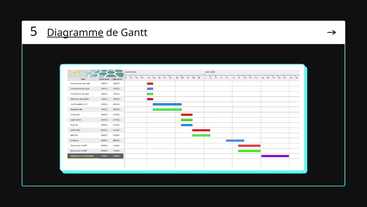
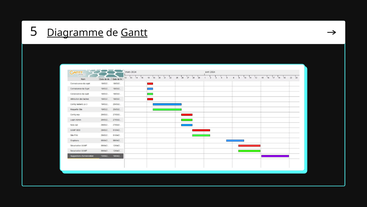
Gantt underline: none -> present (134, 33)
